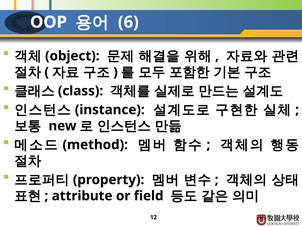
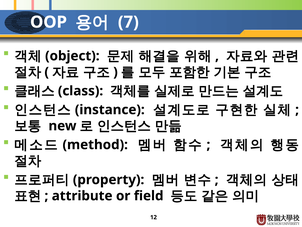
6: 6 -> 7 (128, 22)
